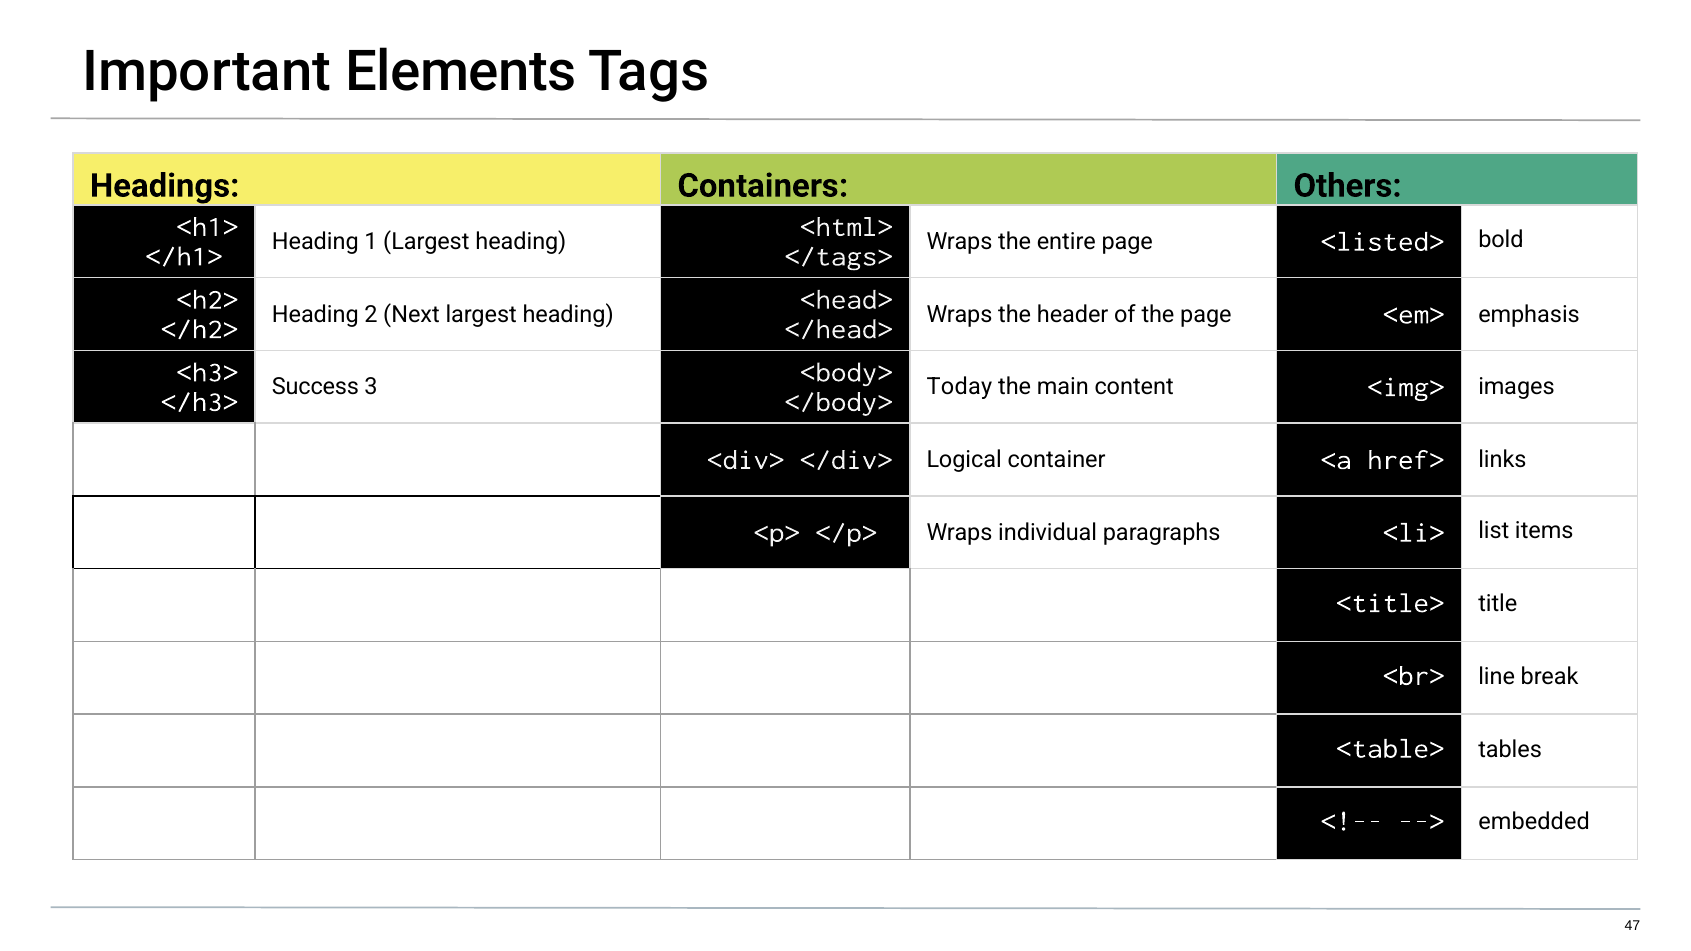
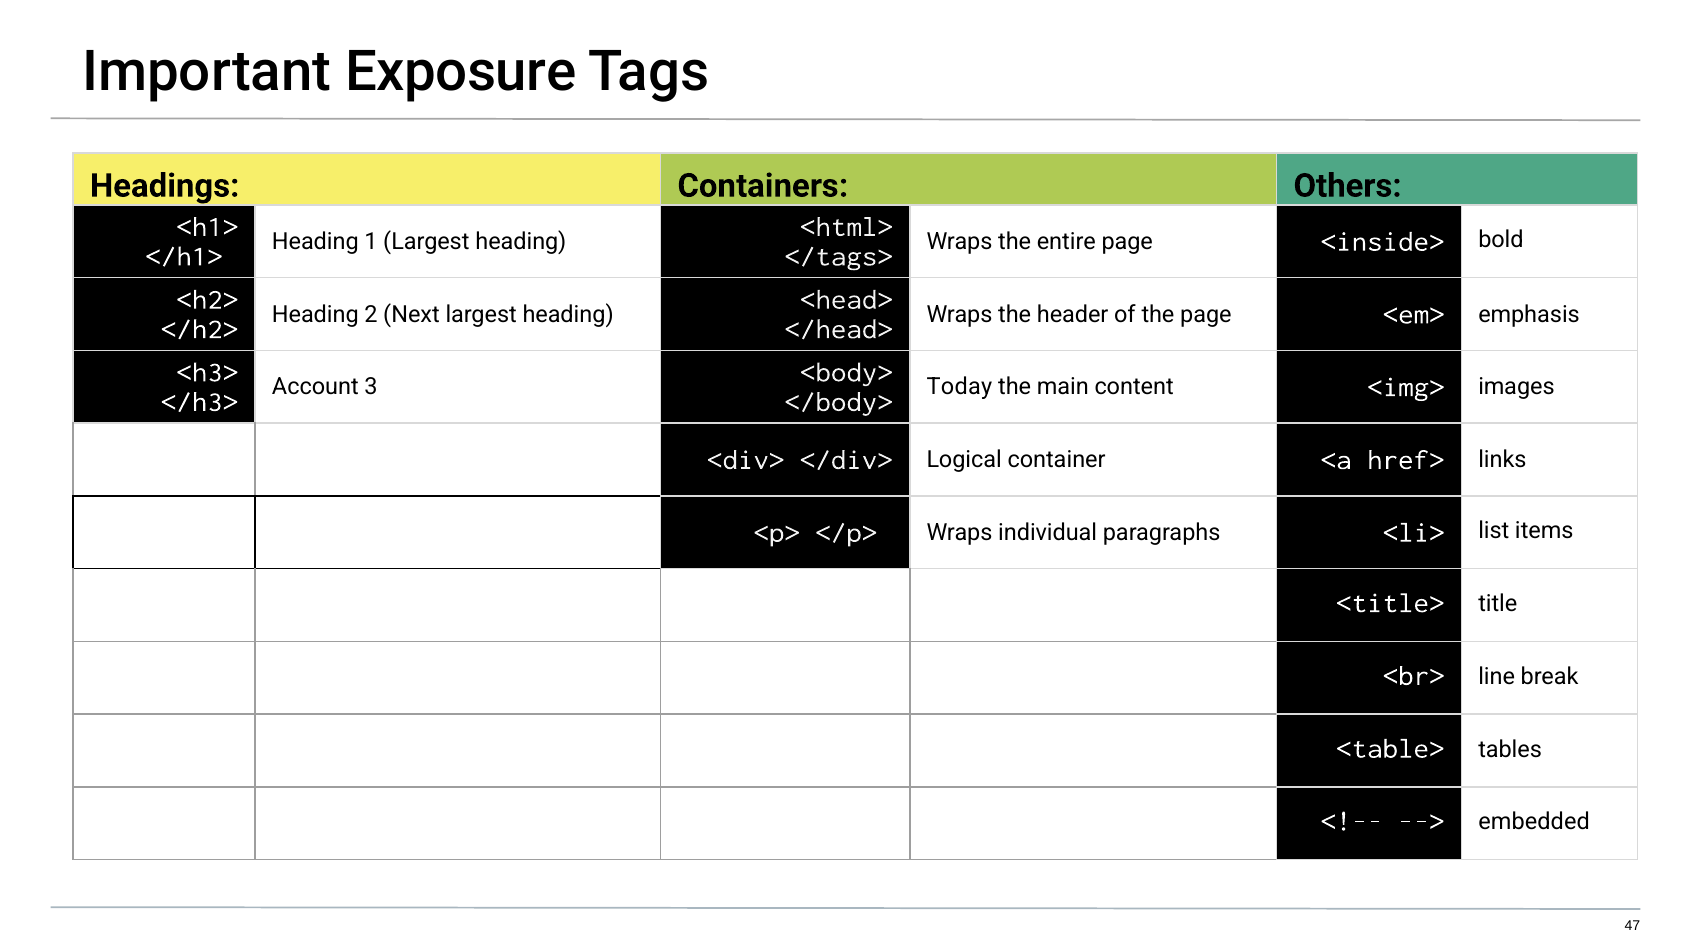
Elements: Elements -> Exposure (461, 72)
<listed>: <listed> -> <inside> (1383, 241)
Success: Success -> Account (315, 387)
